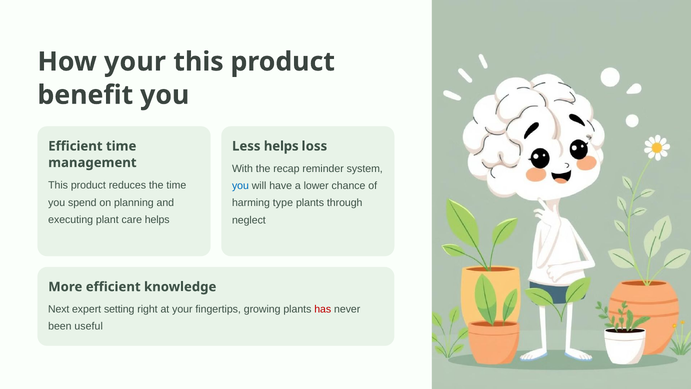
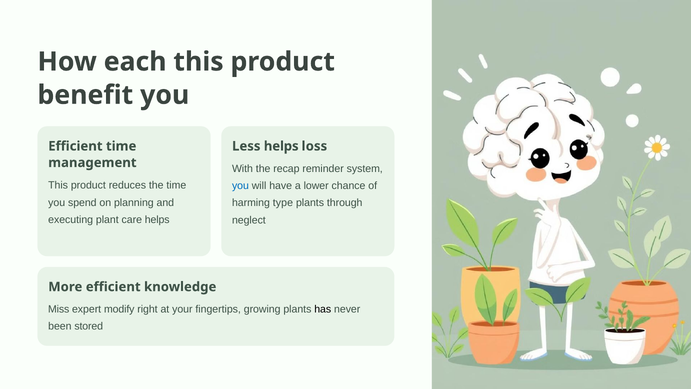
How your: your -> each (135, 62)
Next: Next -> Miss (59, 309)
setting: setting -> modify (119, 309)
has colour: red -> black (323, 309)
useful: useful -> stored (89, 326)
